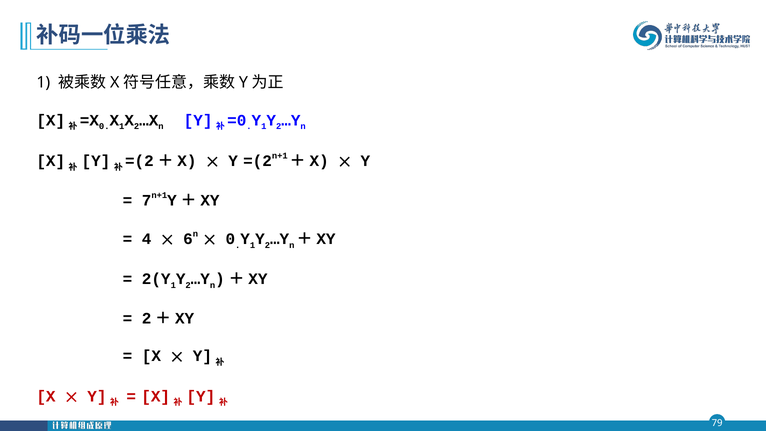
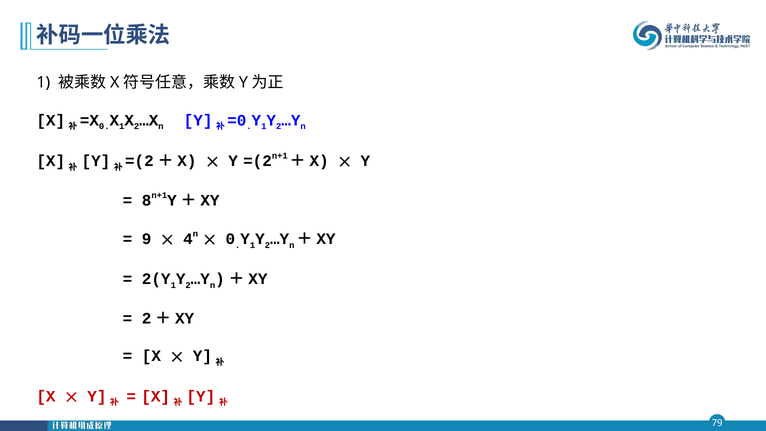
7: 7 -> 8 (147, 201)
4: 4 -> 9 (147, 239)
6: 6 -> 4 (188, 239)
